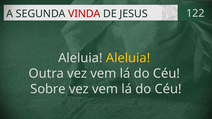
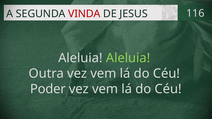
122: 122 -> 116 (195, 13)
Aleluia colour: yellow -> light green (128, 58)
Sobre: Sobre -> Poder (48, 89)
